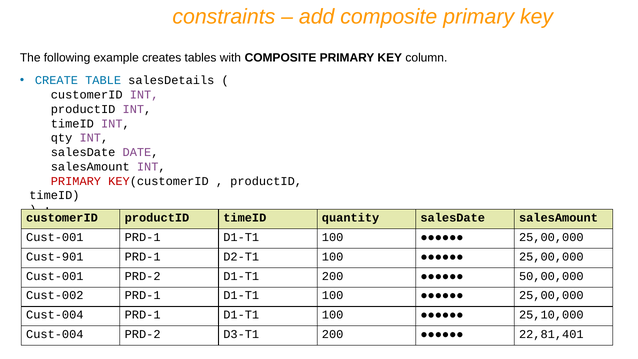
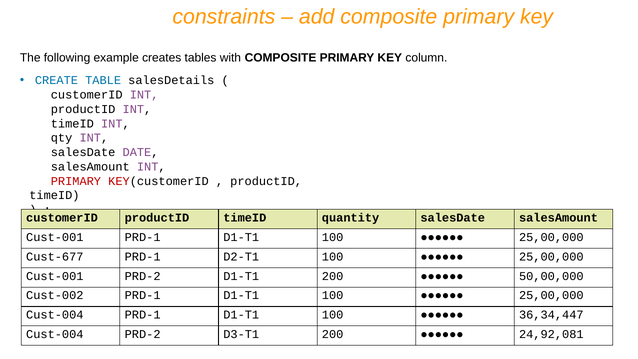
Cust-901: Cust-901 -> Cust-677 (55, 257)
25,10,000: 25,10,000 -> 36,34,447 (551, 315)
22,81,401: 22,81,401 -> 24,92,081 (551, 334)
